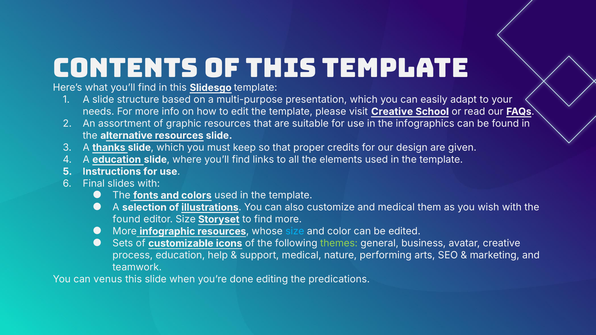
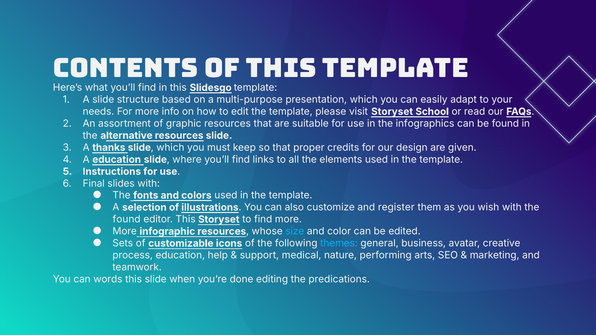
visit Creative: Creative -> Storyset (392, 112)
and medical: medical -> register (396, 207)
editor Size: Size -> This (186, 219)
themes colour: light green -> light blue (339, 244)
venus: venus -> words (108, 279)
